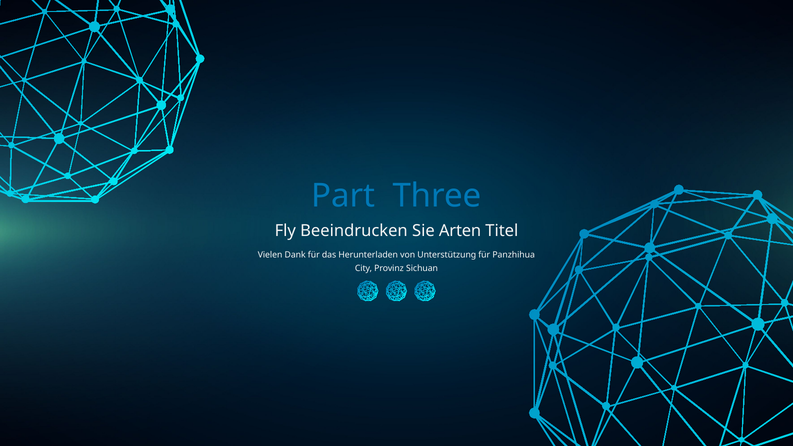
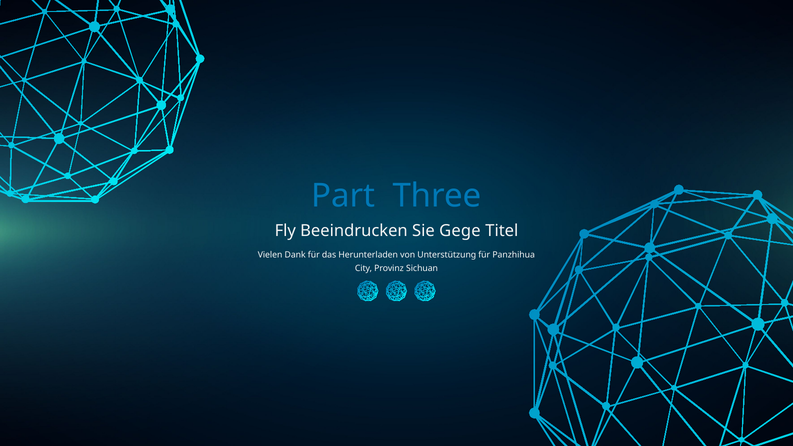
Arten: Arten -> Gege (460, 231)
